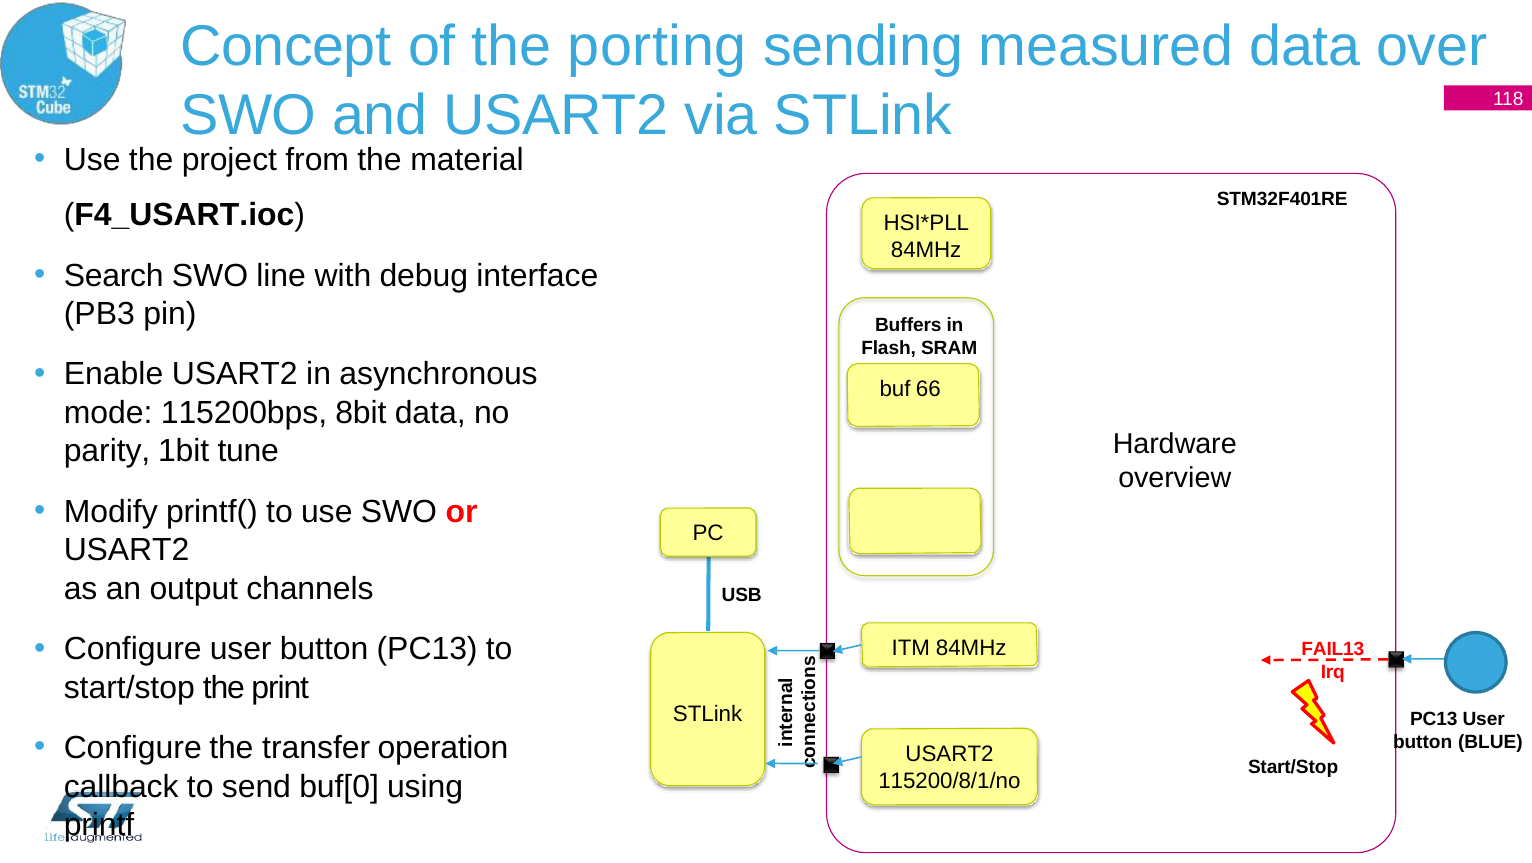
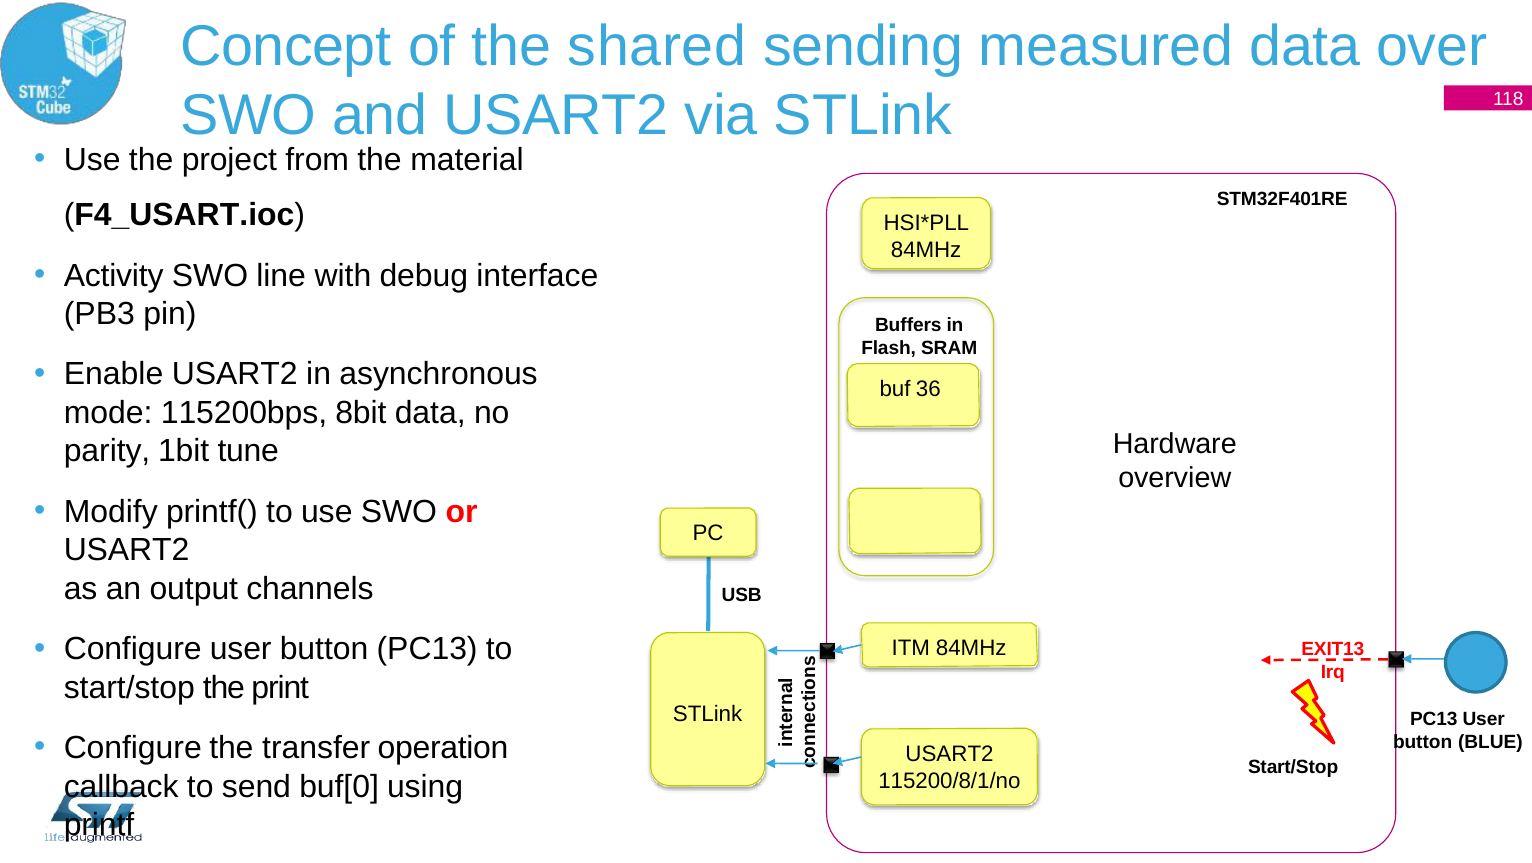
porting: porting -> shared (657, 46)
Search: Search -> Activity (114, 275)
66: 66 -> 36 (928, 389)
FAIL13: FAIL13 -> EXIT13 (1333, 649)
